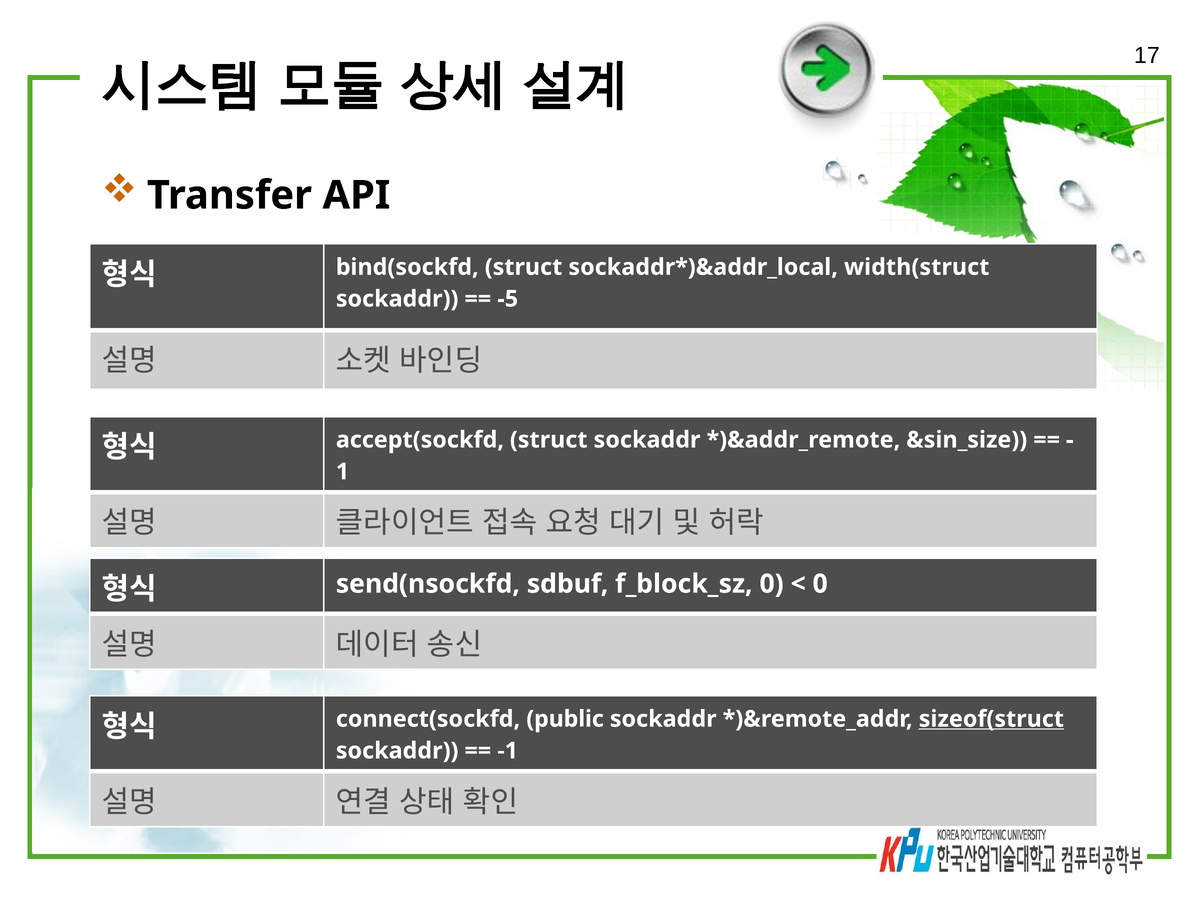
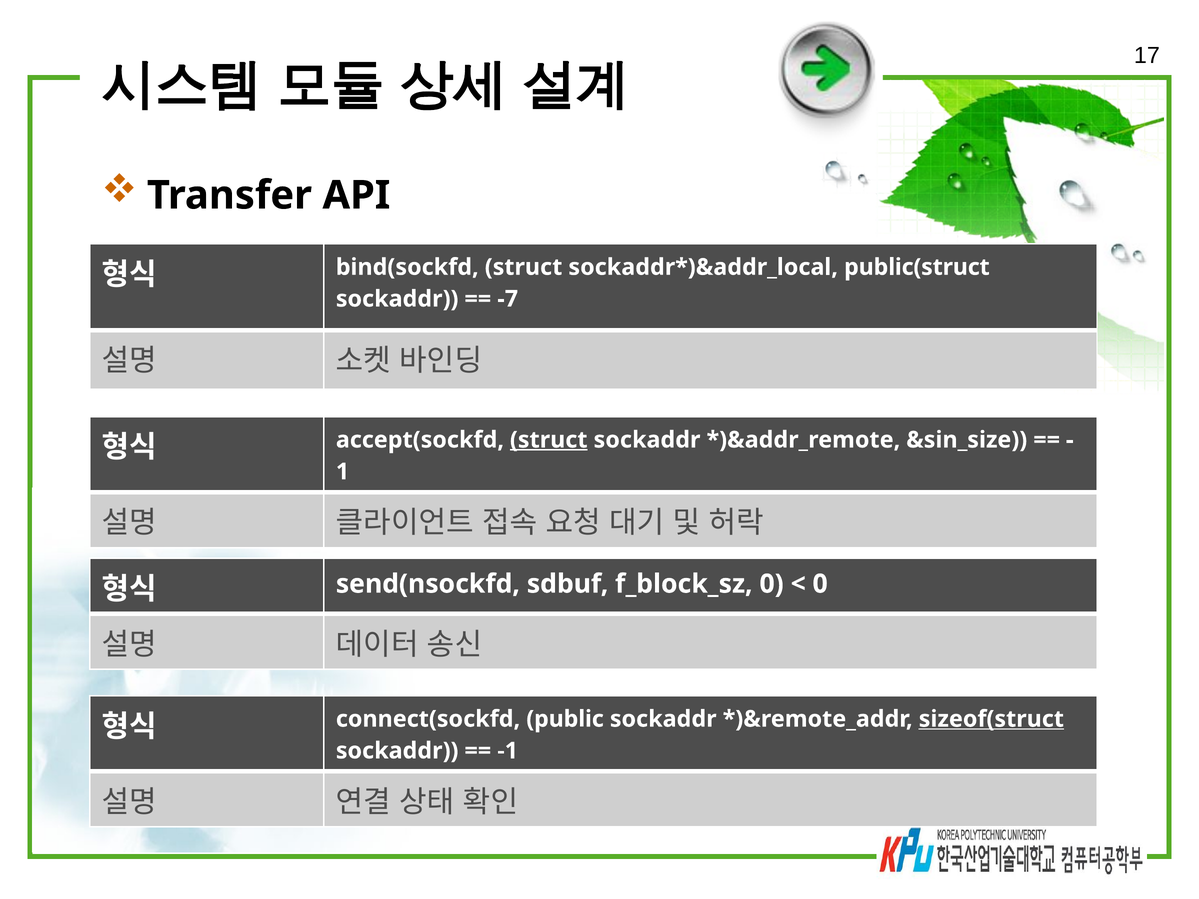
width(struct: width(struct -> public(struct (917, 267)
-5: -5 -> -7 (508, 299)
struct underline: none -> present (549, 440)
